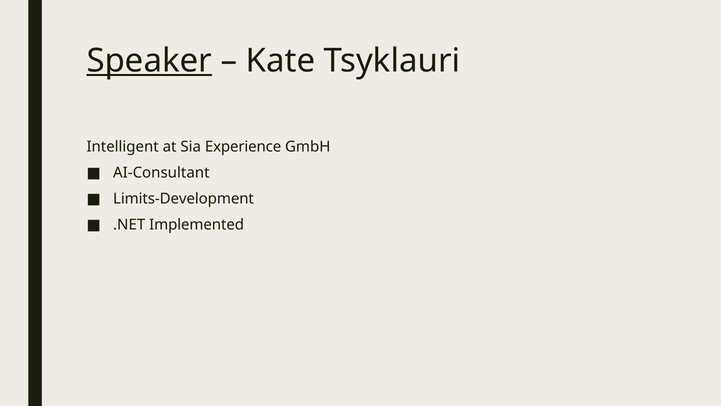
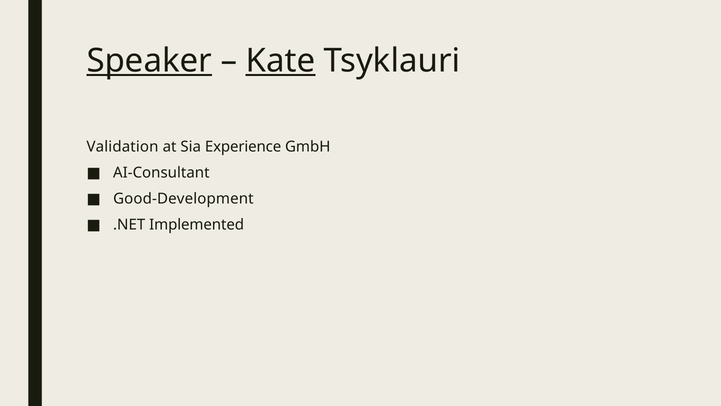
Kate underline: none -> present (281, 61)
Intelligent: Intelligent -> Validation (123, 146)
Limits-Development: Limits-Development -> Good-Development (183, 198)
